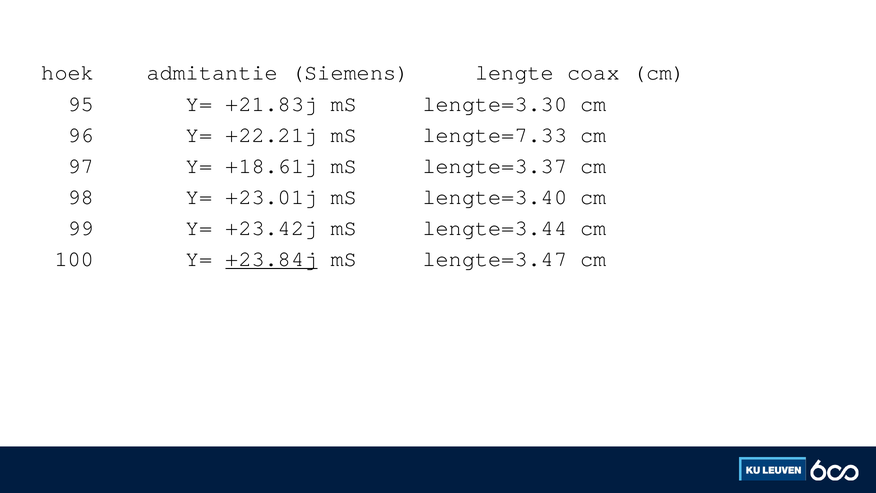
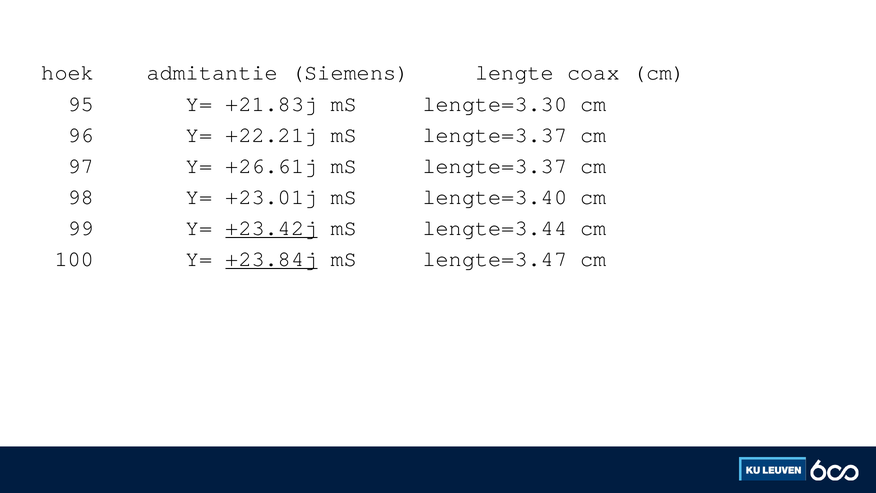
+22.21j mS lengte=7.33: lengte=7.33 -> lengte=3.37 (495, 135)
+18.61j: +18.61j -> +26.61j (271, 166)
+23.42j underline: none -> present (271, 228)
